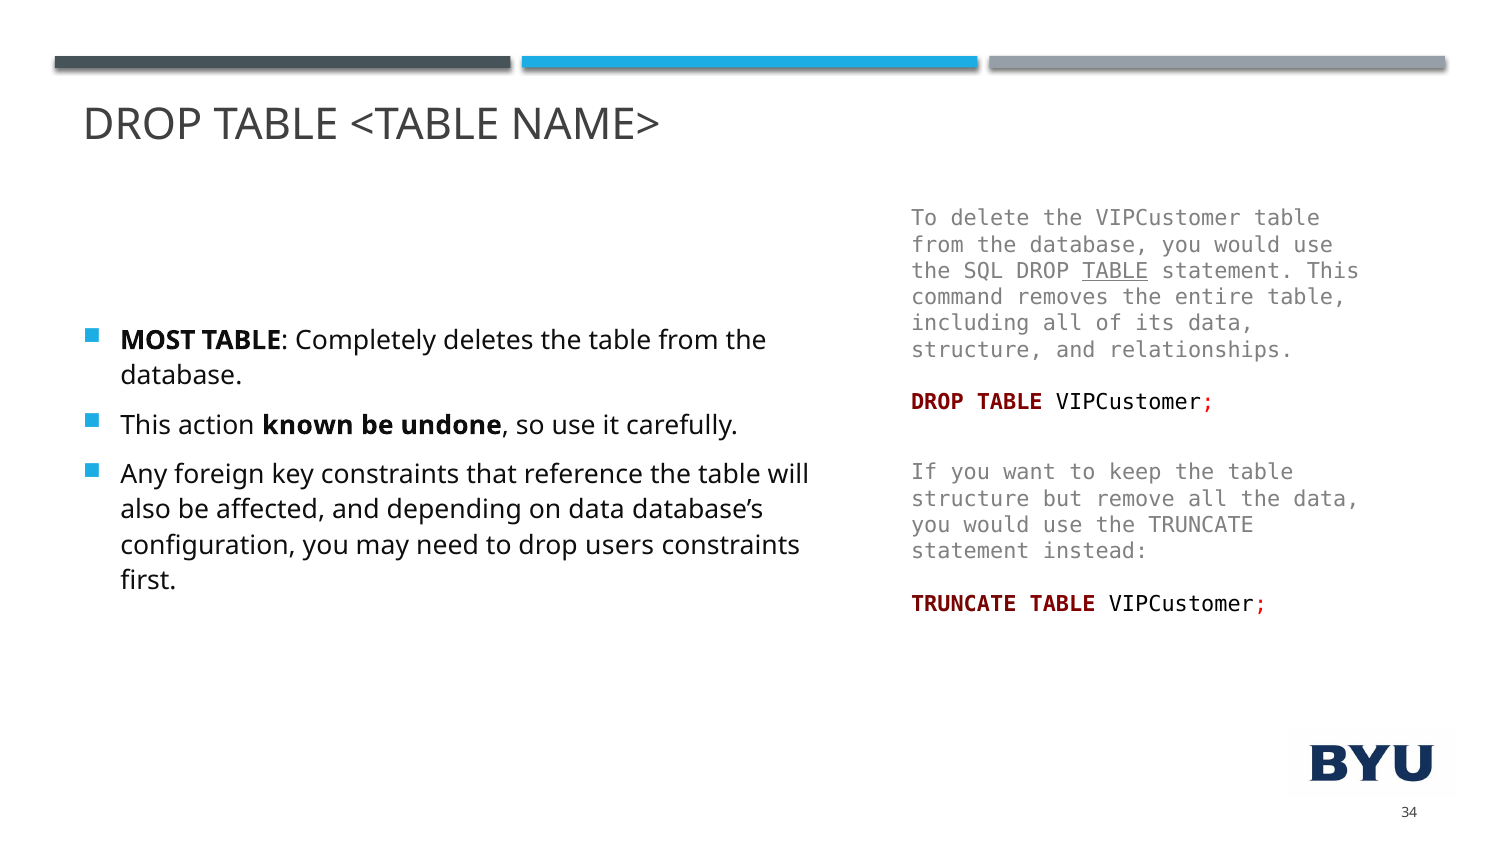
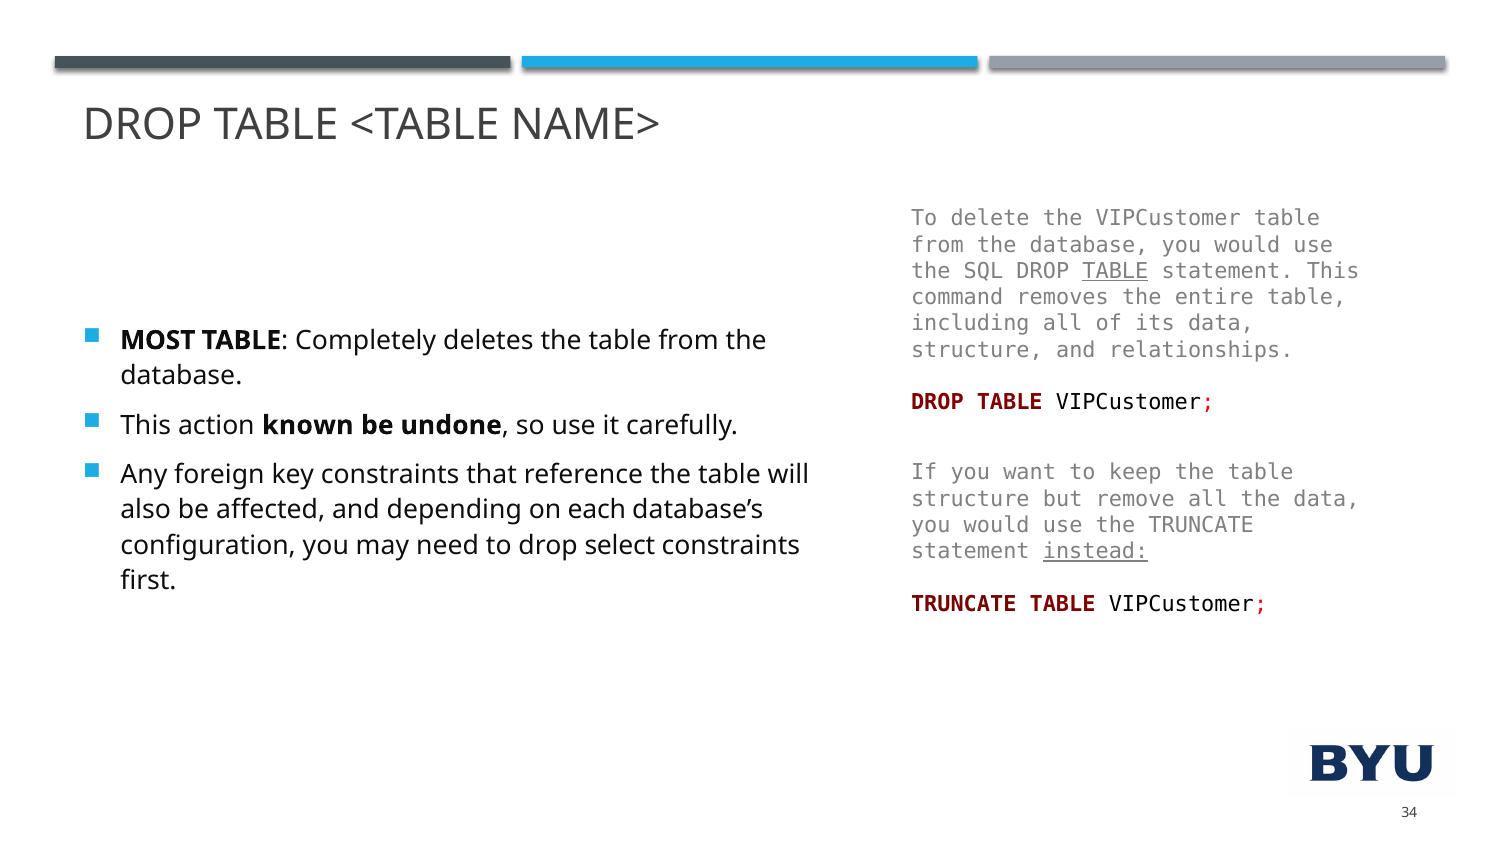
on data: data -> each (597, 510)
users: users -> select (620, 545)
instead underline: none -> present (1096, 551)
